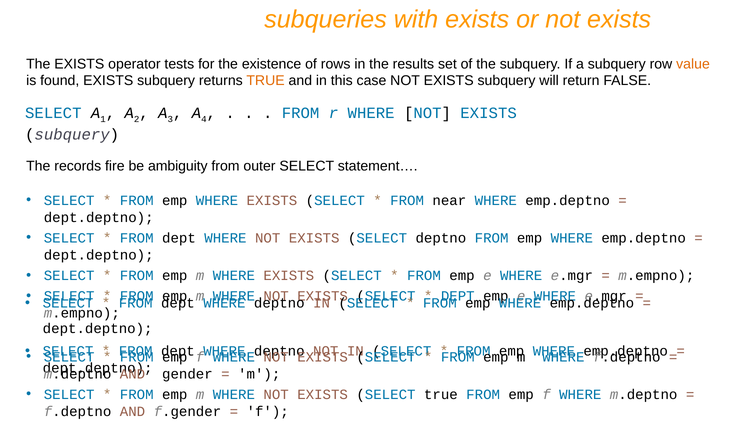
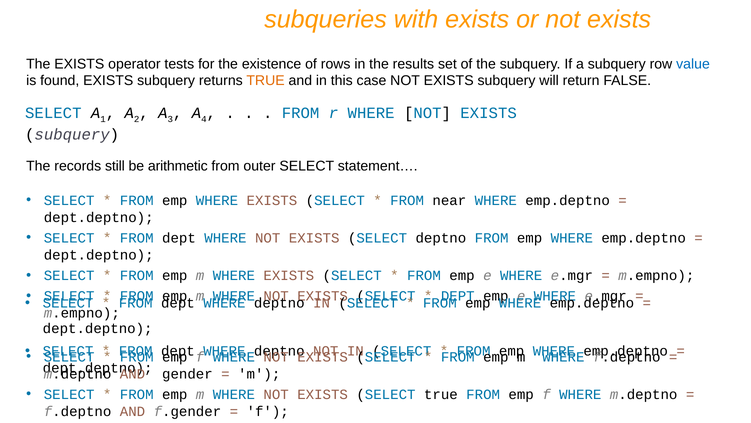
value colour: orange -> blue (693, 64)
fire: fire -> still (115, 166)
ambiguity: ambiguity -> arithmetic (178, 166)
